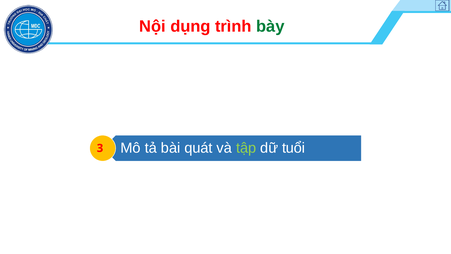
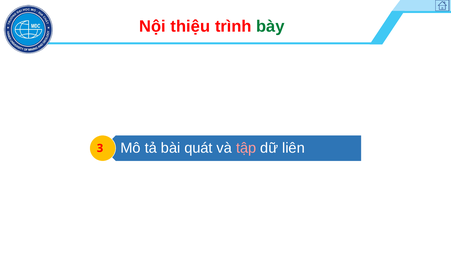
dụng: dụng -> thiệu (190, 26)
tập colour: light green -> pink (246, 148)
tuổi: tuổi -> liên (293, 148)
